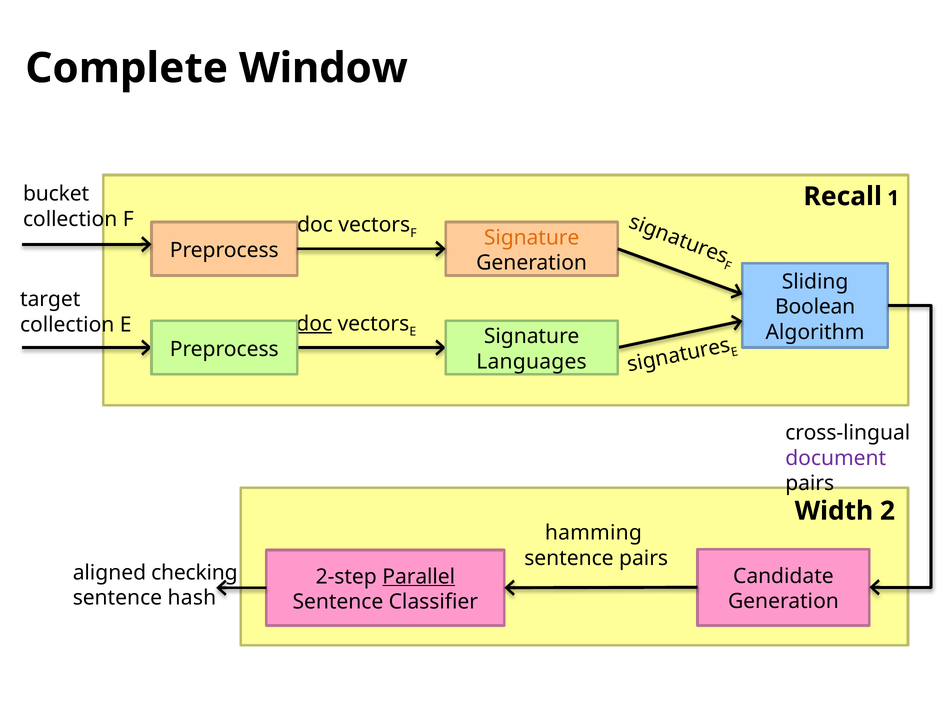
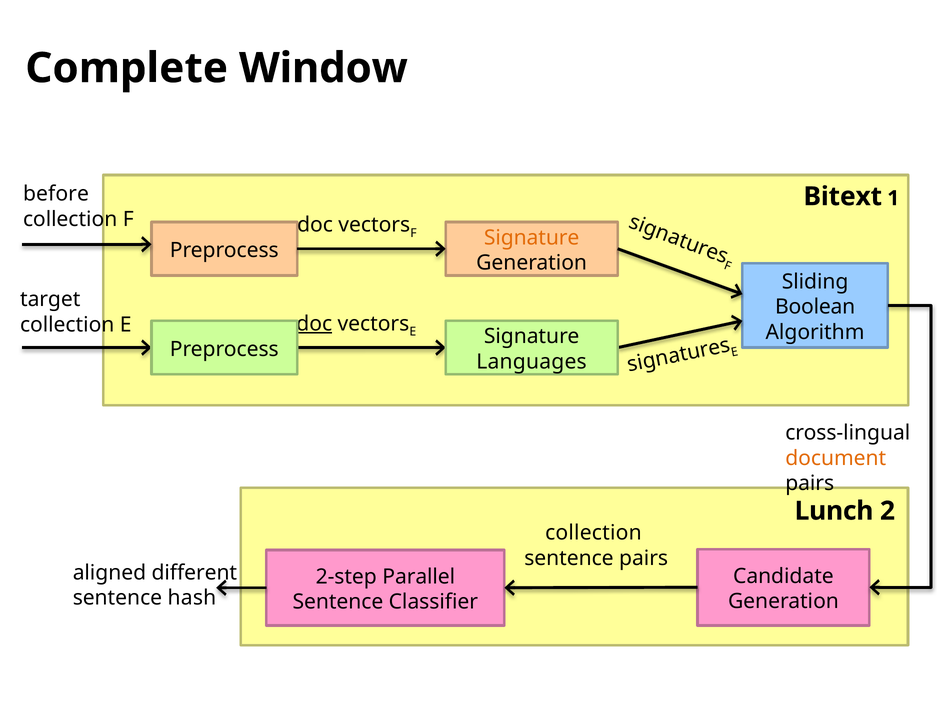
bucket: bucket -> before (56, 194)
Recall: Recall -> Bitext (843, 197)
document colour: purple -> orange (836, 458)
Width: Width -> Lunch (834, 511)
hamming: hamming -> collection (593, 533)
checking: checking -> different (194, 573)
Parallel underline: present -> none (419, 577)
